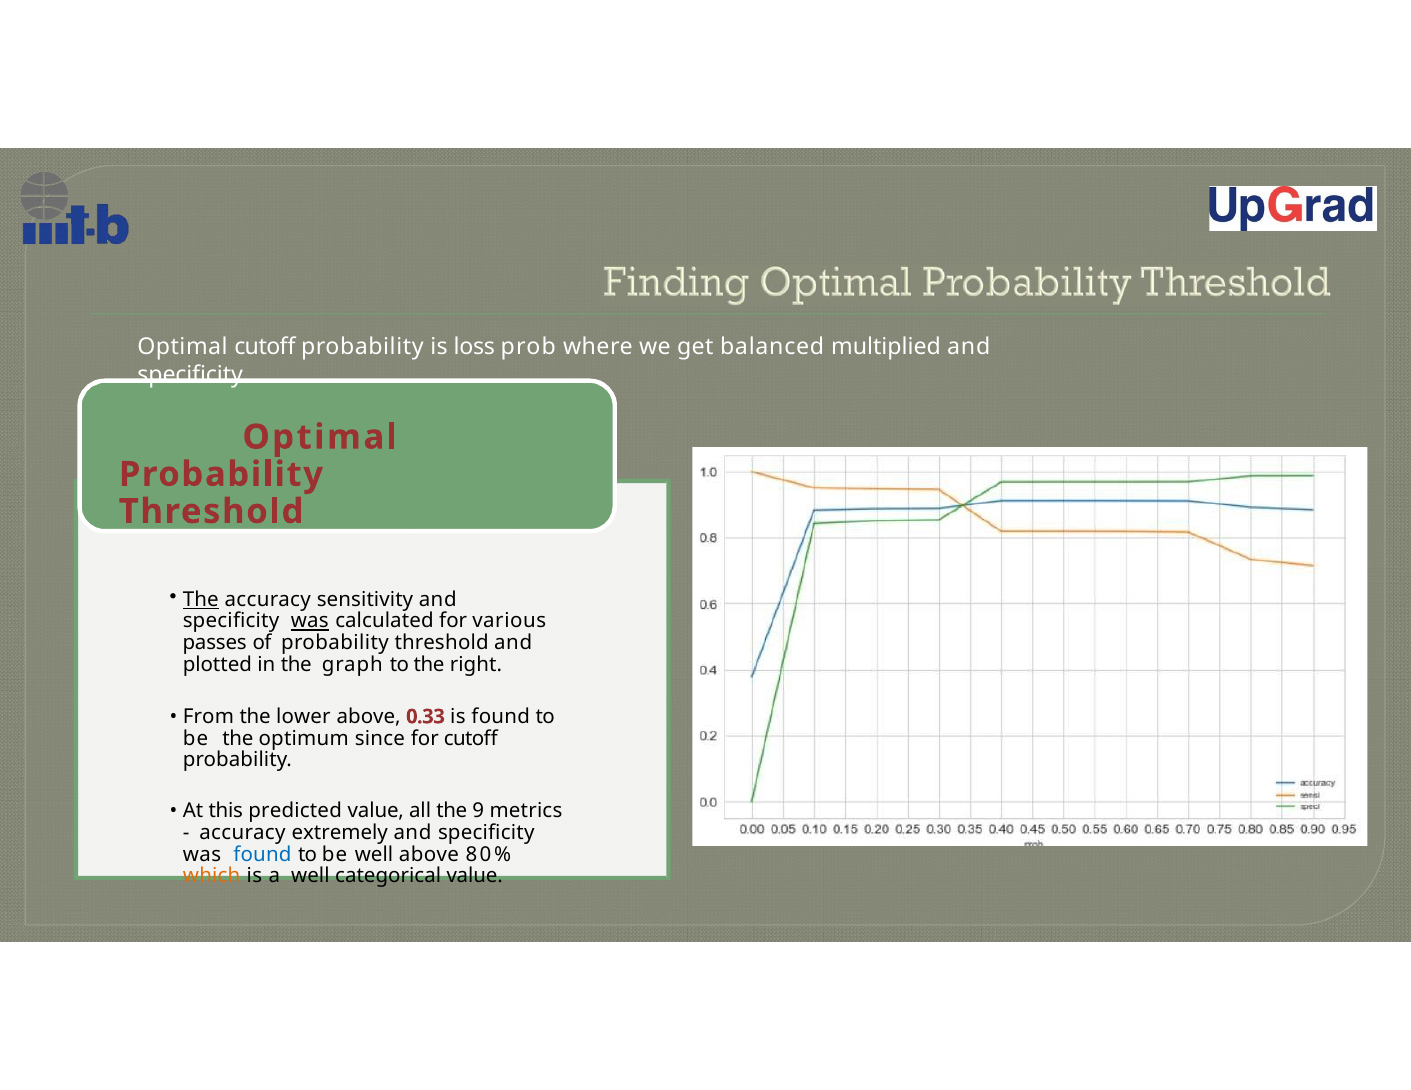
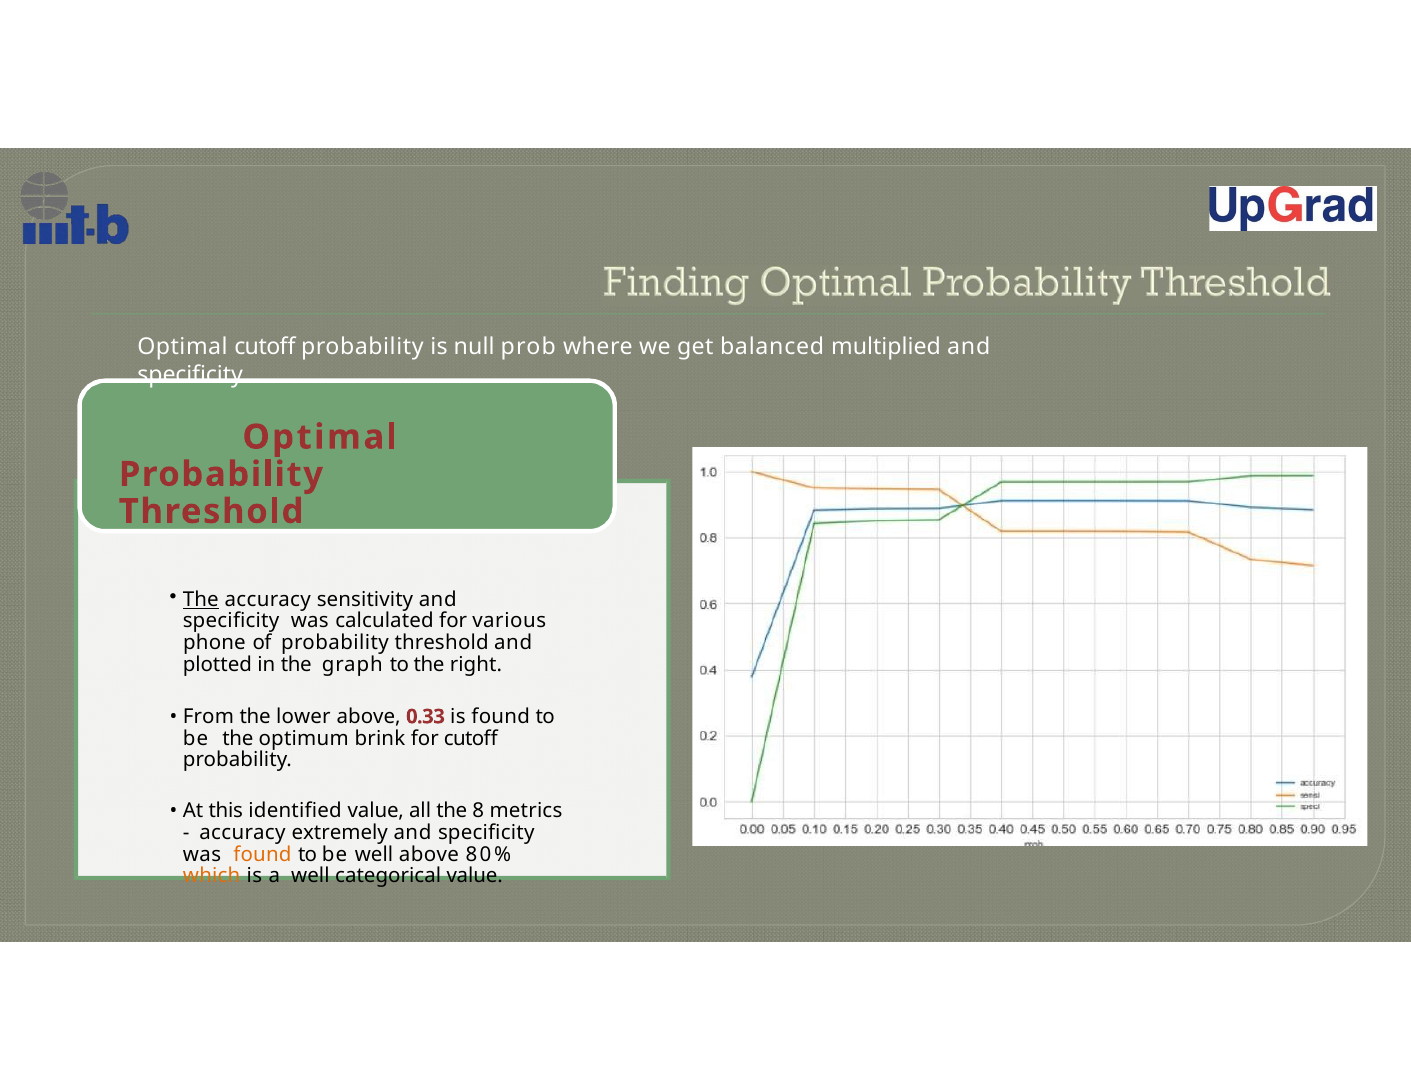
loss: loss -> null (474, 347)
was underline: present -> none (310, 621)
passes: passes -> phone (214, 643)
since: since -> brink (380, 739)
predicted: predicted -> identified (295, 811)
9: 9 -> 8 (478, 811)
found colour: blue -> orange (262, 855)
